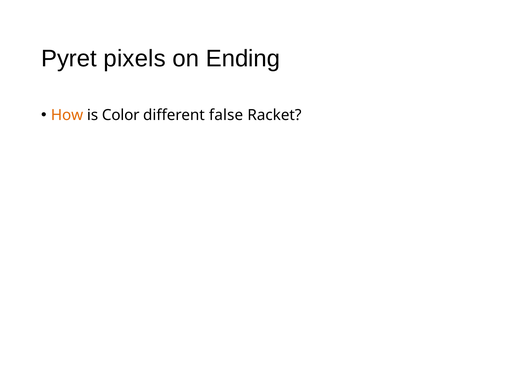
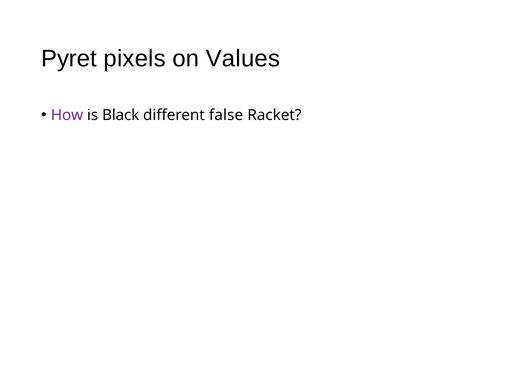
Ending: Ending -> Values (243, 59)
How colour: orange -> purple (67, 115)
Color: Color -> Black (121, 115)
